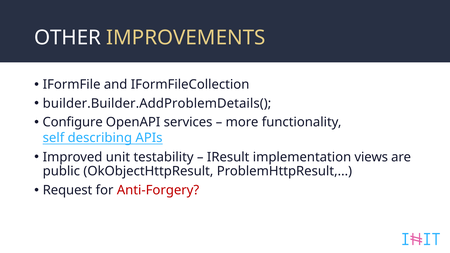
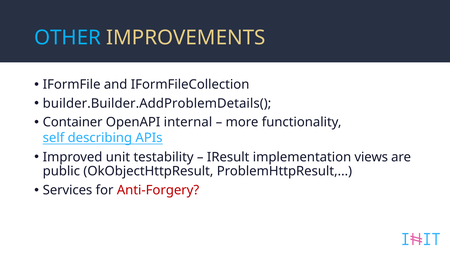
OTHER colour: white -> light blue (68, 38)
Configure: Configure -> Container (73, 122)
services: services -> internal (188, 122)
Request: Request -> Services (68, 190)
